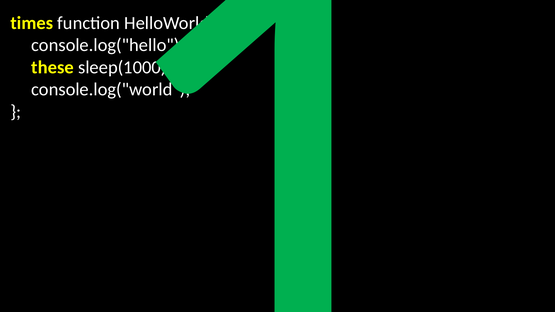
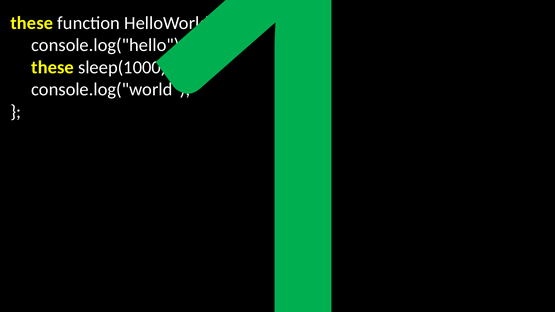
times: times -> these (32, 23)
